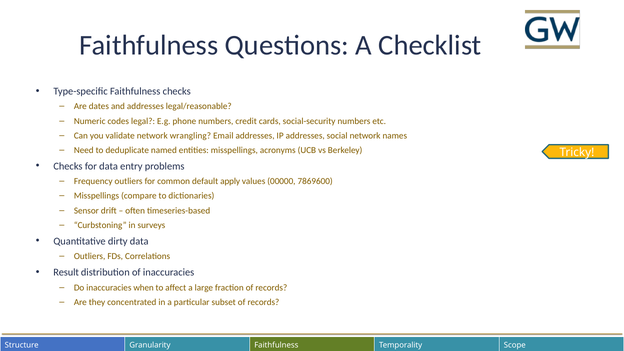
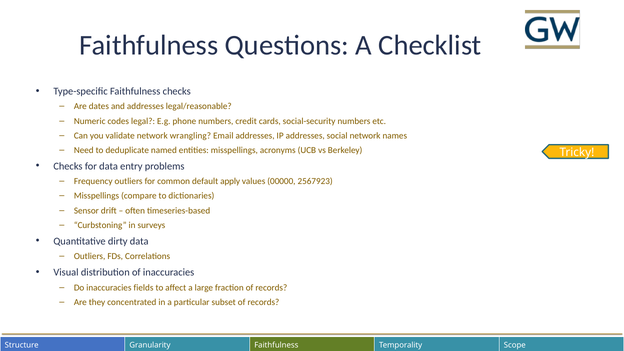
7869600: 7869600 -> 2567923 (315, 181)
Result: Result -> Visual (66, 272)
when: when -> fields (144, 288)
